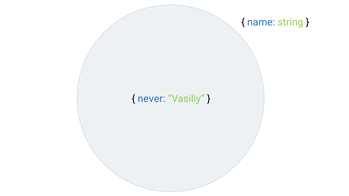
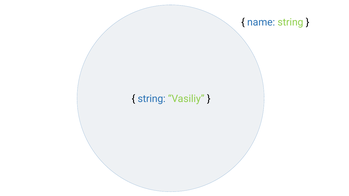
never: never -> string (152, 99)
